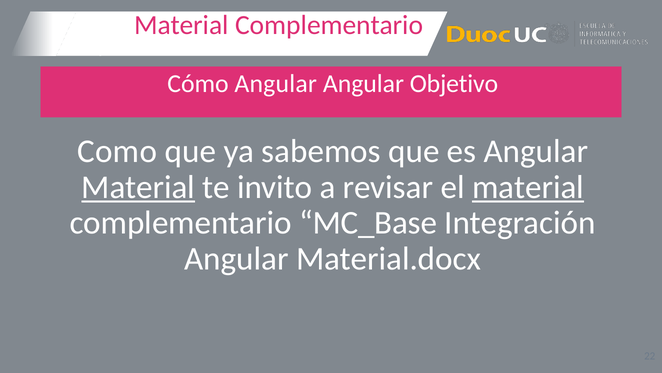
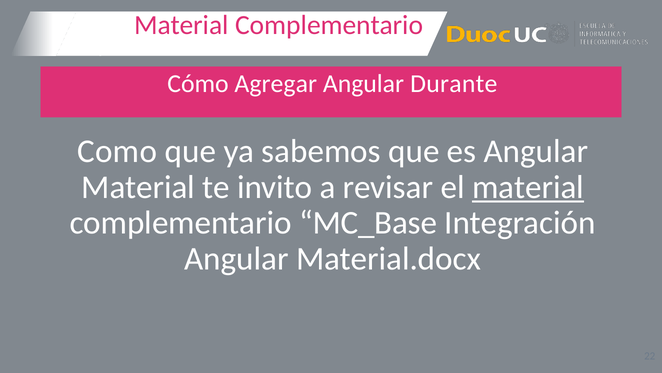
Cómo Angular: Angular -> Agregar (276, 84)
Objetivo: Objetivo -> Durante (454, 84)
Material underline: present -> none (138, 187)
